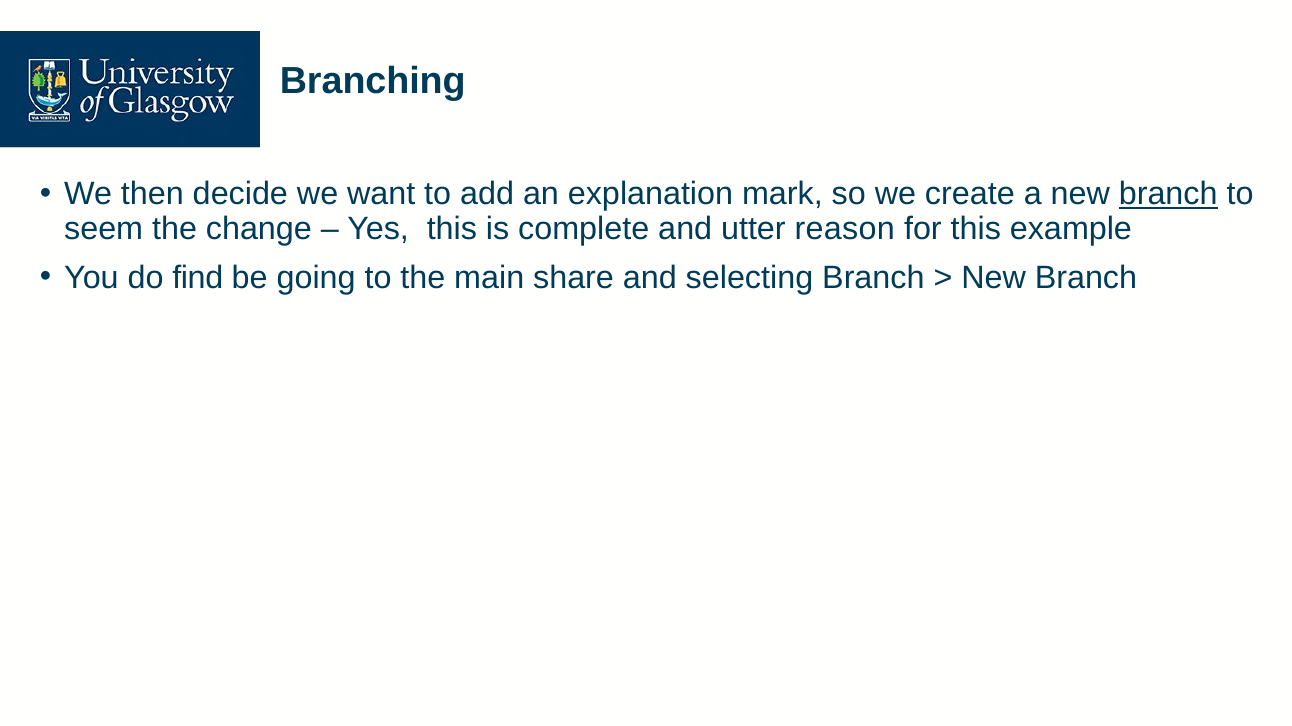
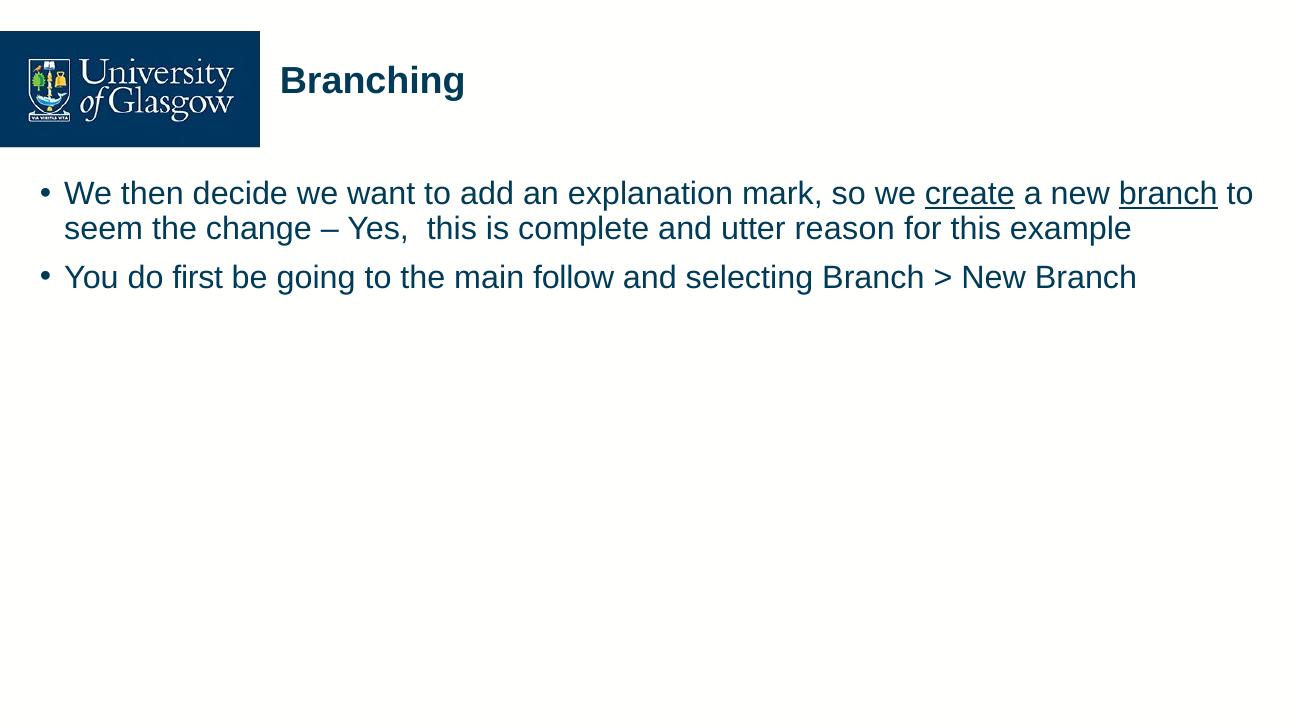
create underline: none -> present (970, 195)
find: find -> first (198, 278)
share: share -> follow (574, 278)
